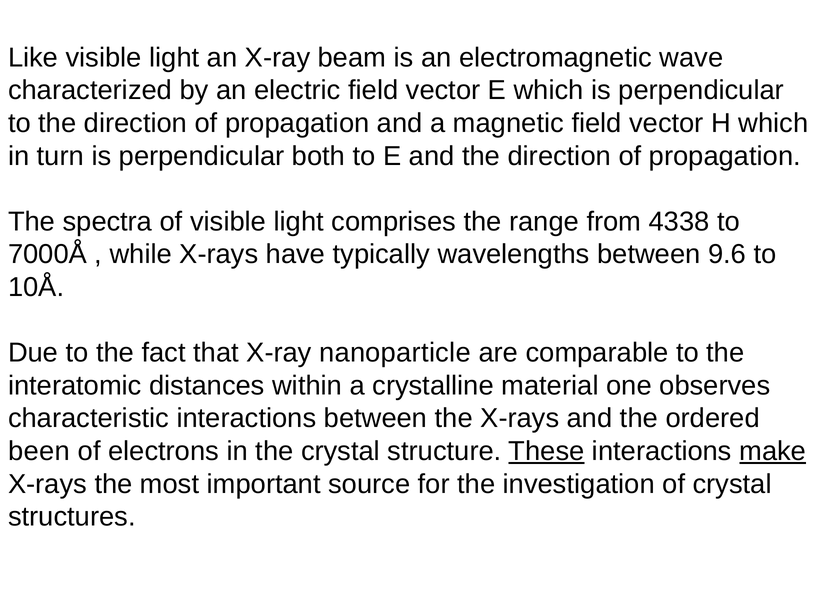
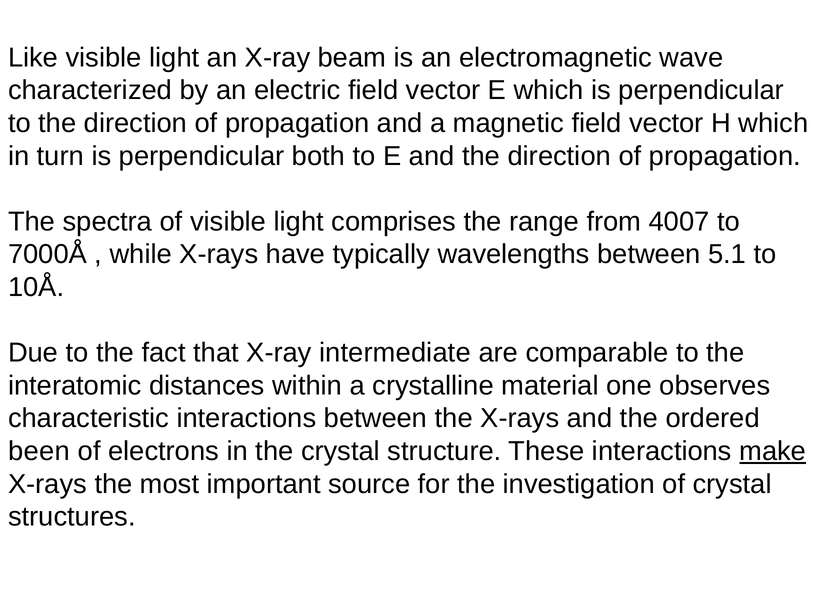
4338: 4338 -> 4007 (679, 222)
9.6: 9.6 -> 5.1 (727, 254)
nanoparticle: nanoparticle -> intermediate (395, 353)
These underline: present -> none (546, 451)
